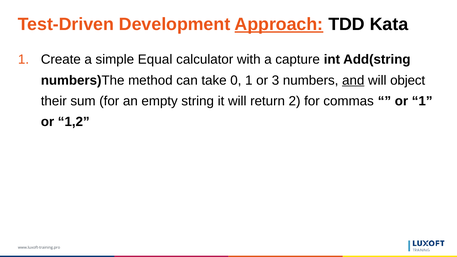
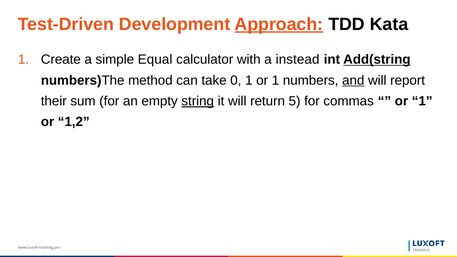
capture: capture -> instead (298, 60)
Add(string underline: none -> present (377, 60)
1 or 3: 3 -> 1 (275, 80)
object: object -> report (408, 80)
string underline: none -> present (198, 101)
2: 2 -> 5 (295, 101)
